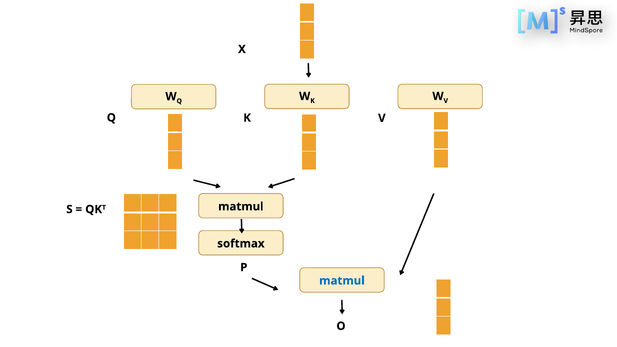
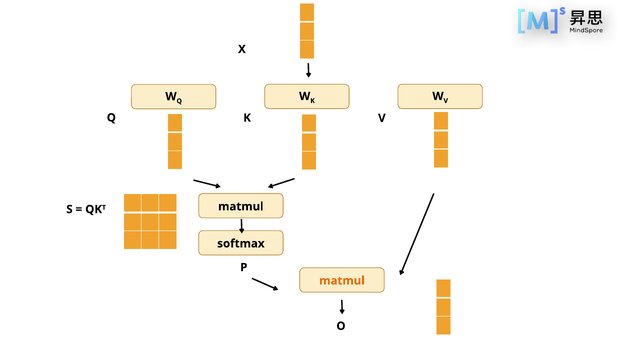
matmul colour: blue -> orange (342, 281)
